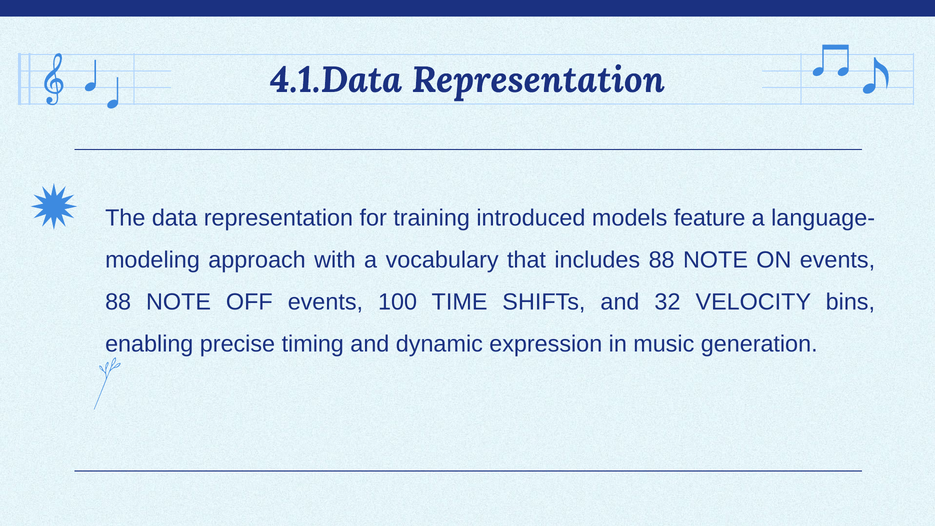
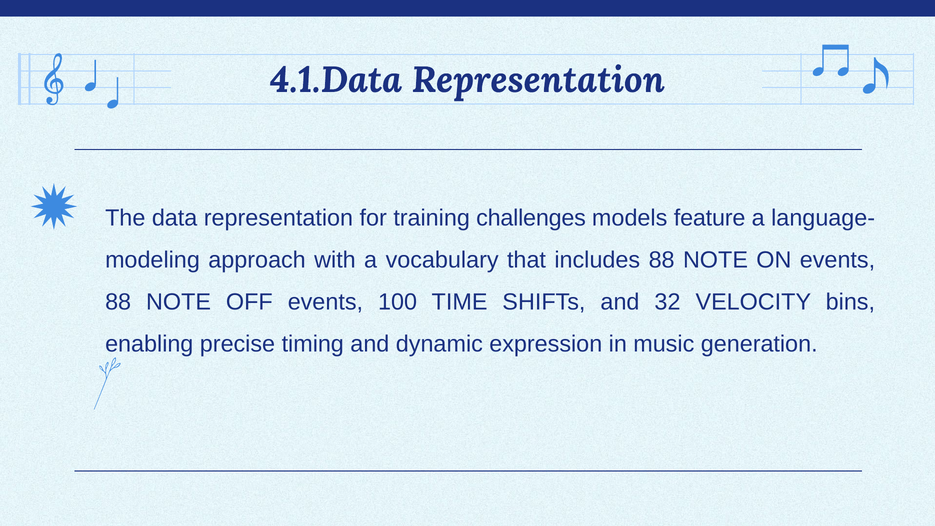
introduced: introduced -> challenges (531, 218)
